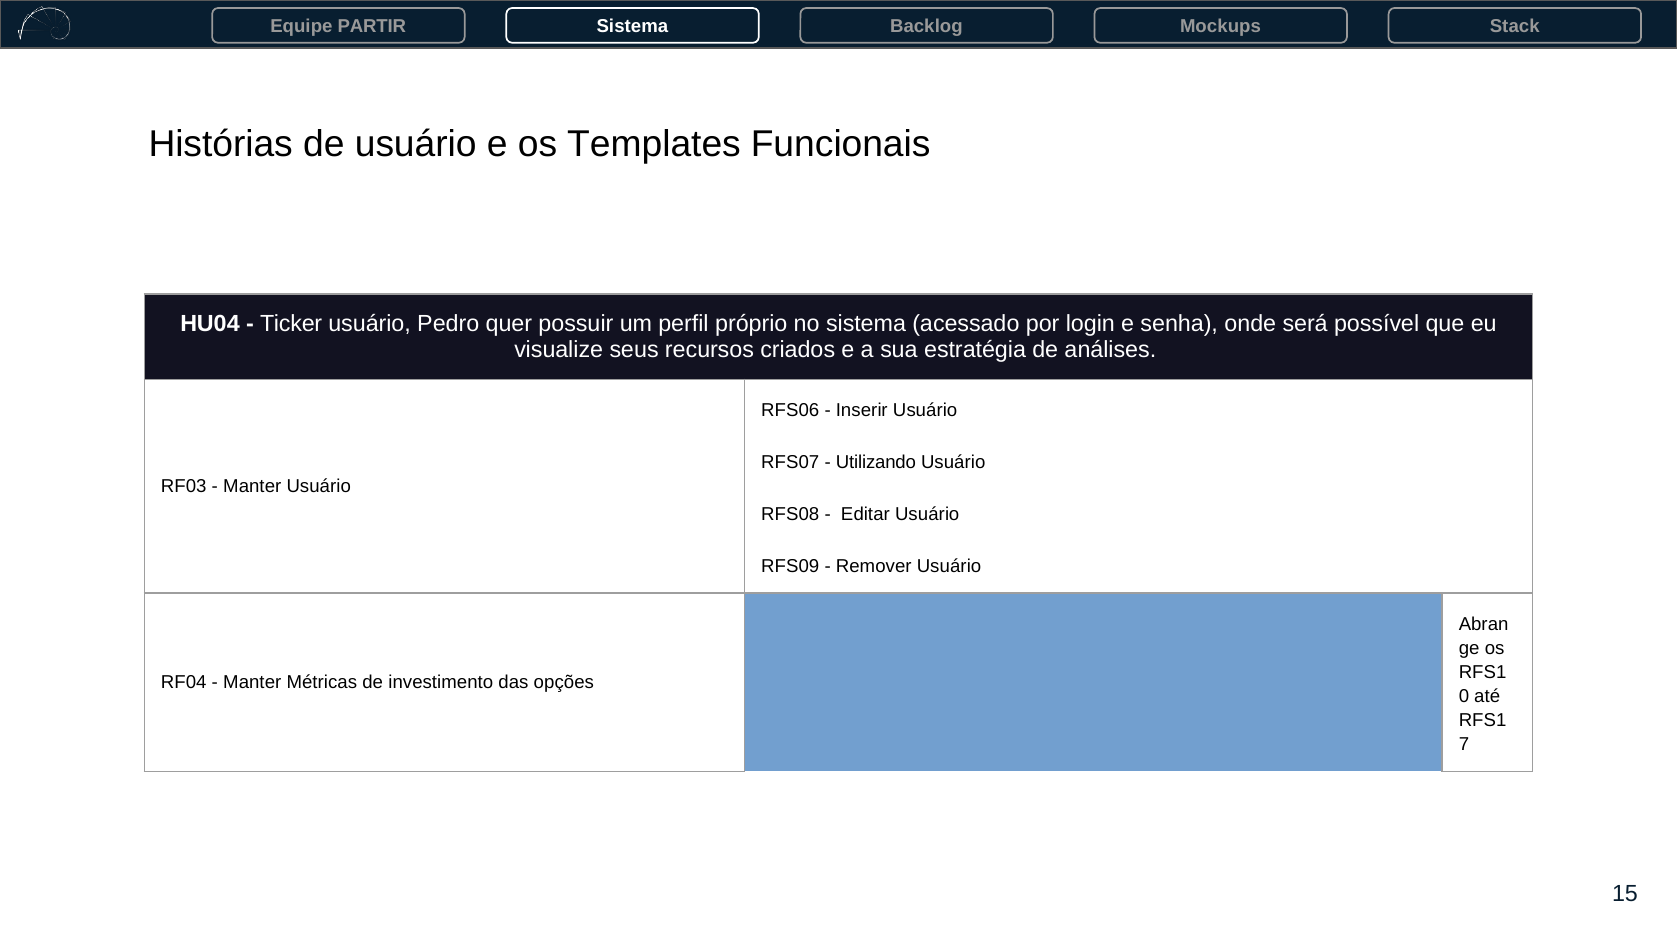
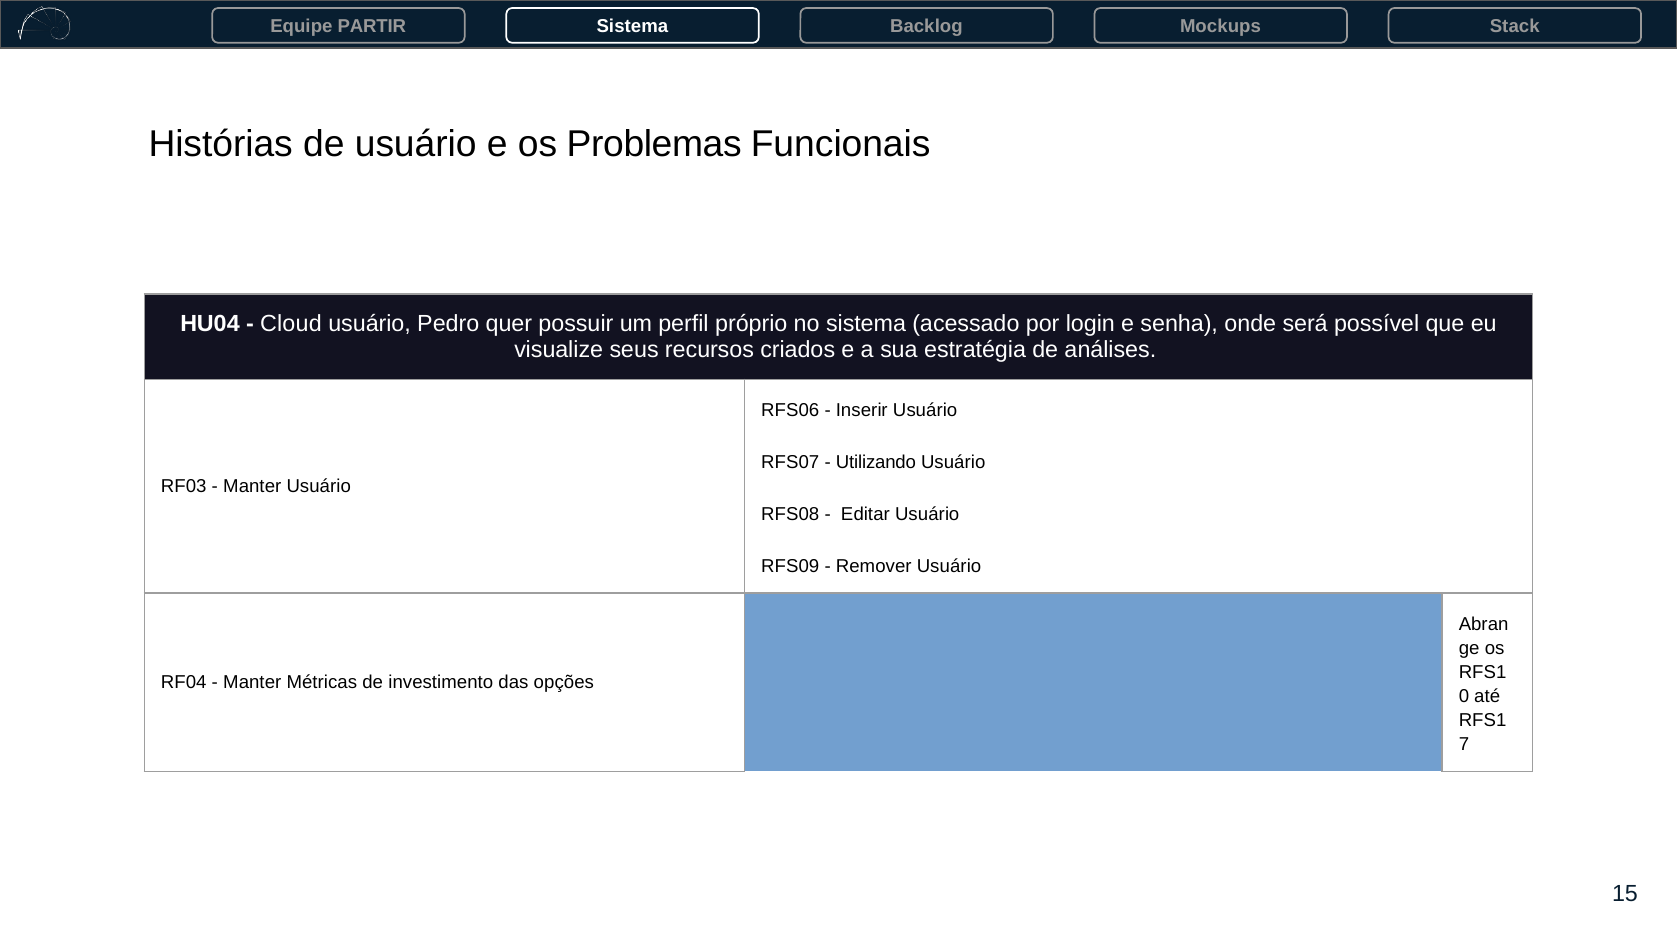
Templates: Templates -> Problemas (654, 144)
Ticker: Ticker -> Cloud (291, 324)
